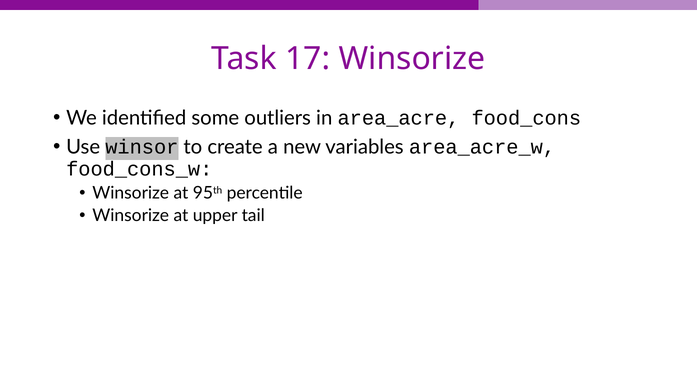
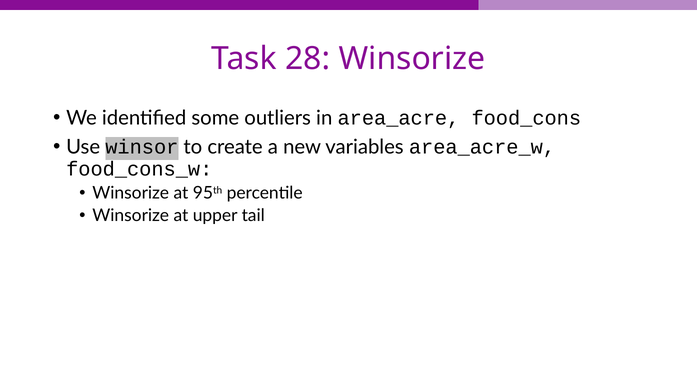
17: 17 -> 28 (308, 59)
